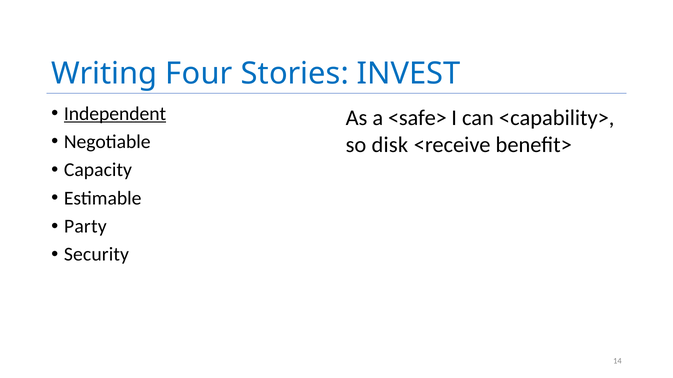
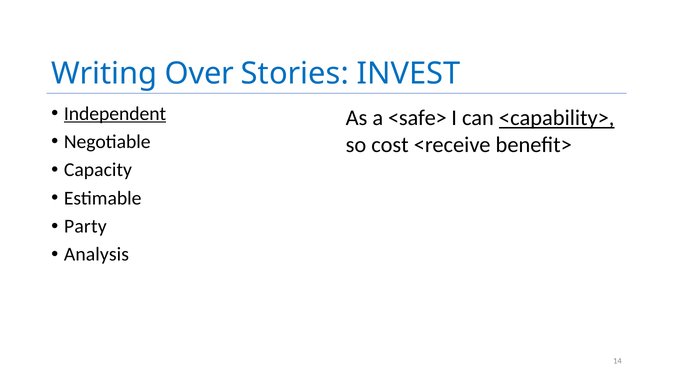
Four: Four -> Over (199, 74)
<capability> underline: none -> present (557, 118)
disk: disk -> cost (390, 145)
Security: Security -> Analysis (96, 255)
